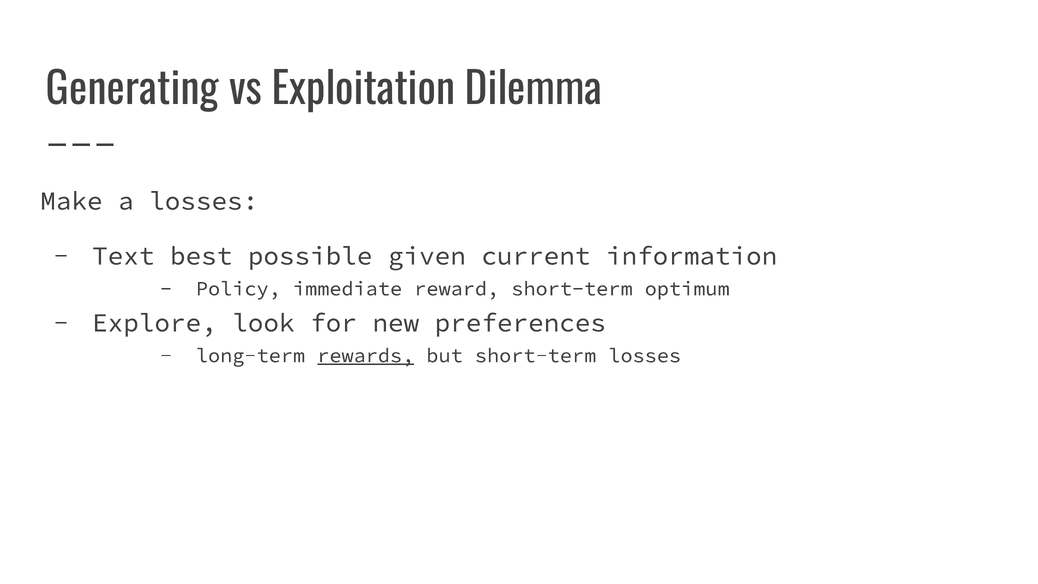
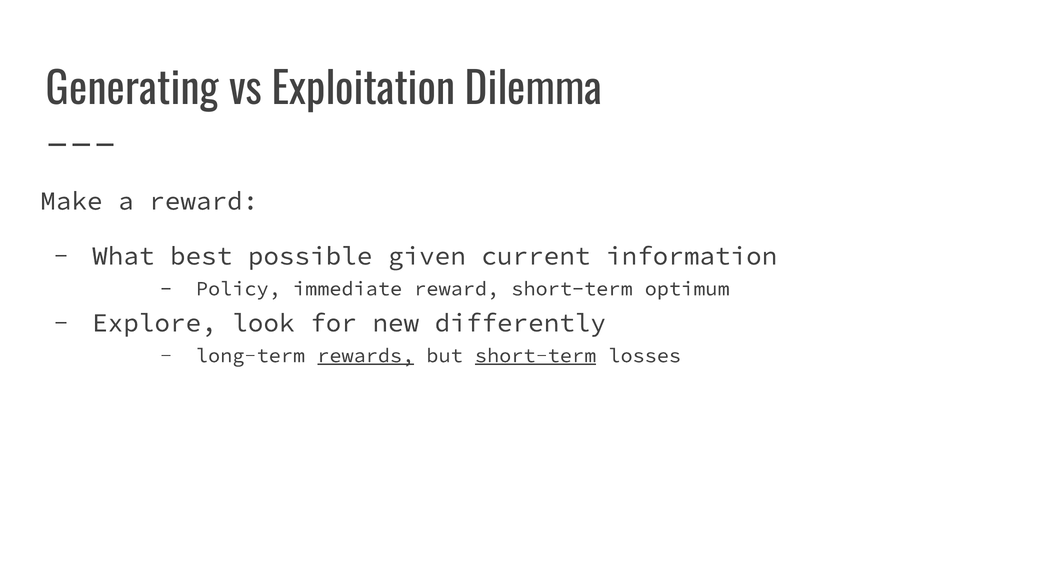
a losses: losses -> reward (204, 201)
Text: Text -> What (123, 256)
preferences: preferences -> differently (520, 323)
short-term underline: none -> present (536, 355)
